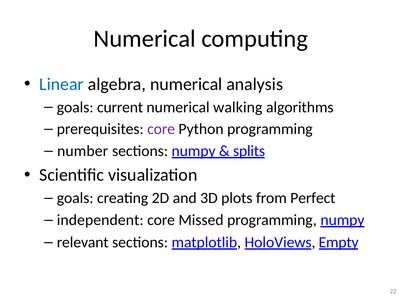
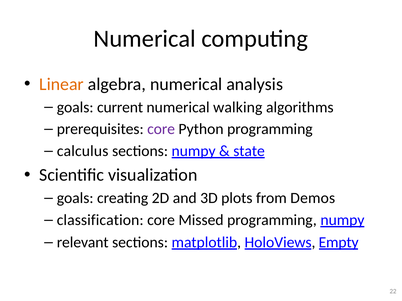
Linear colour: blue -> orange (62, 84)
number: number -> calculus (83, 151)
splits: splits -> state (249, 151)
Perfect: Perfect -> Demos (313, 198)
independent: independent -> classification (100, 220)
